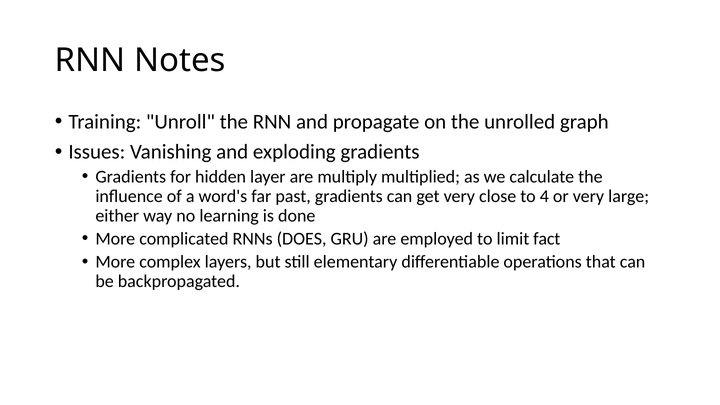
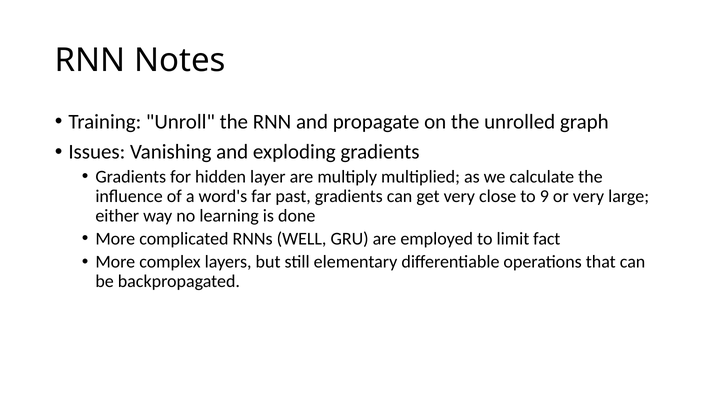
4: 4 -> 9 (544, 196)
DOES: DOES -> WELL (302, 239)
